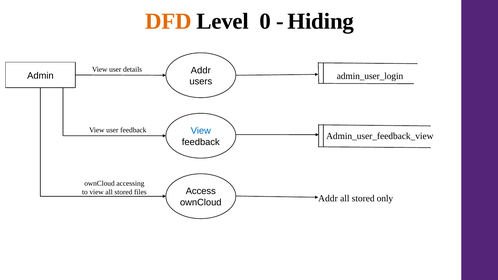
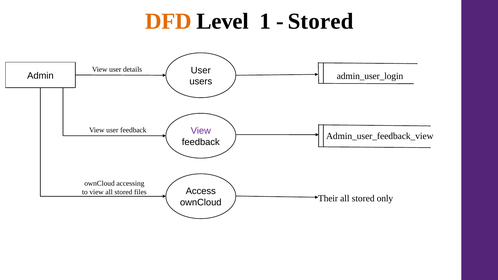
0: 0 -> 1 (265, 21)
Hiding: Hiding -> Stored (321, 21)
Addr: Addr -> User (201, 70)
View colour: blue -> purple (201, 131)
Addr: Addr -> Their (328, 198)
